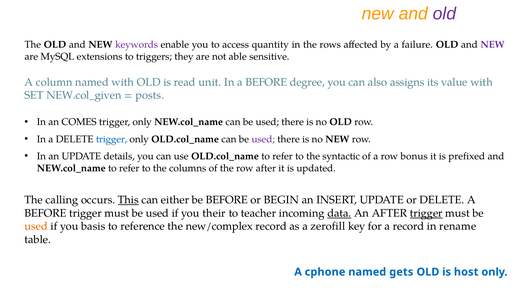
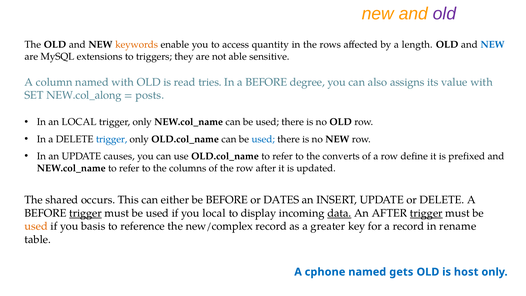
keywords colour: purple -> orange (137, 45)
failure: failure -> length (417, 45)
NEW colour: purple -> blue (493, 45)
unit: unit -> tries (210, 82)
NEW.col_given: NEW.col_given -> NEW.col_along (84, 95)
an COMES: COMES -> LOCAL (79, 122)
used colour: purple -> blue (263, 139)
details: details -> causes (119, 156)
syntactic: syntactic -> converts (341, 156)
bonus: bonus -> define (414, 156)
calling: calling -> shared (62, 200)
This underline: present -> none (128, 200)
BEGIN: BEGIN -> DATES (281, 200)
trigger underline: none -> present (86, 213)
you their: their -> local (214, 213)
teacher: teacher -> display (259, 213)
zerofill: zerofill -> greater (328, 226)
